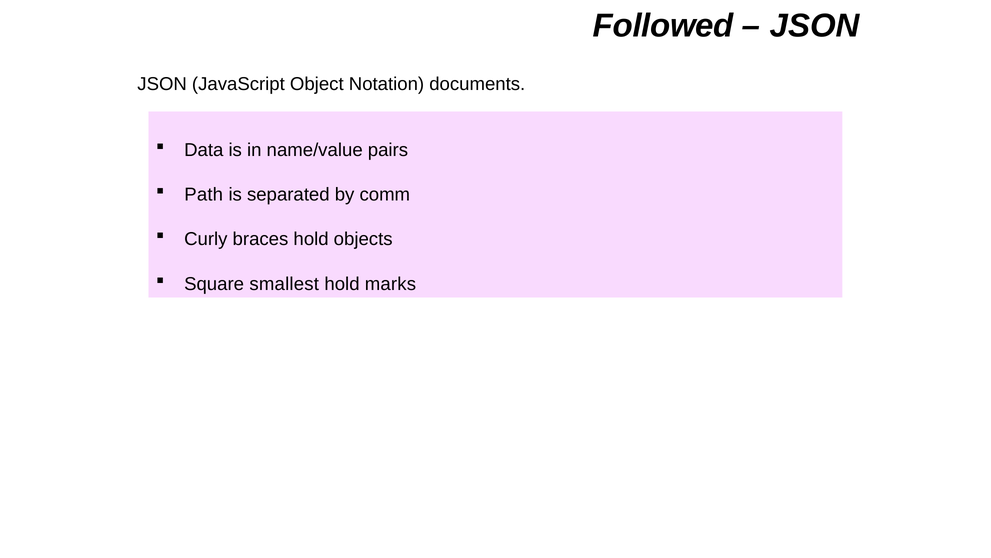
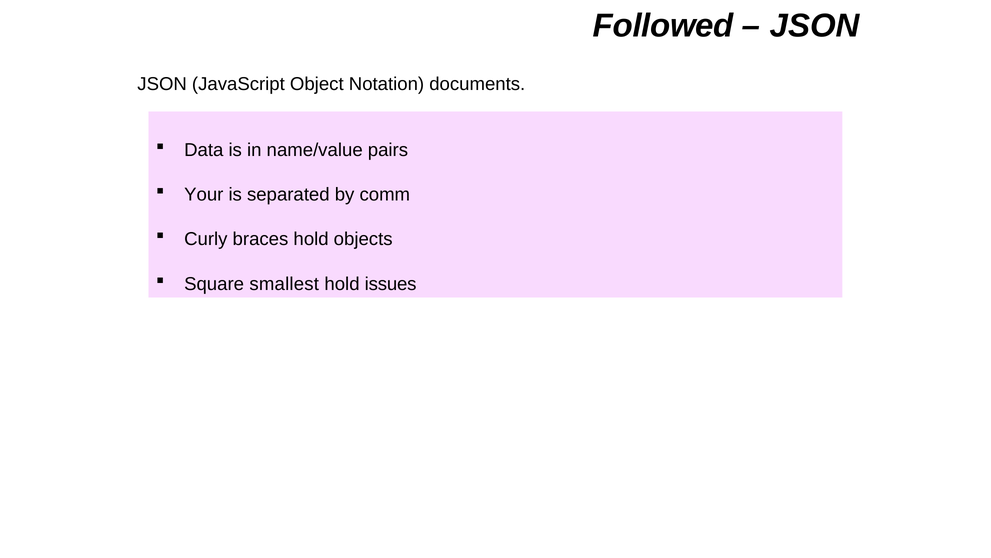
Path: Path -> Your (204, 194)
marks: marks -> issues (391, 284)
